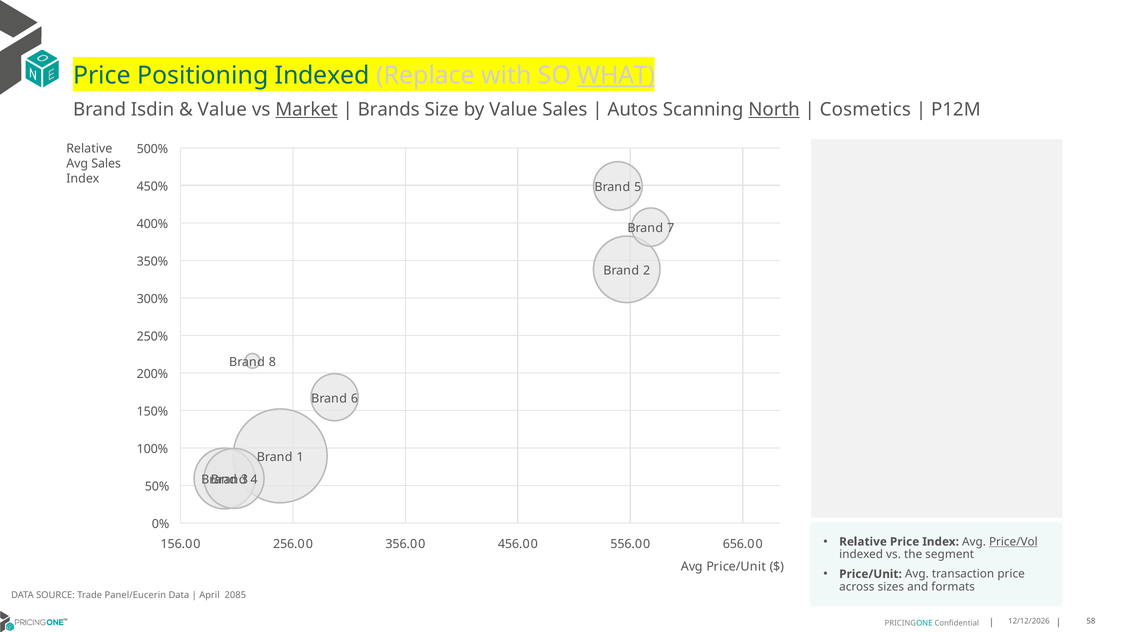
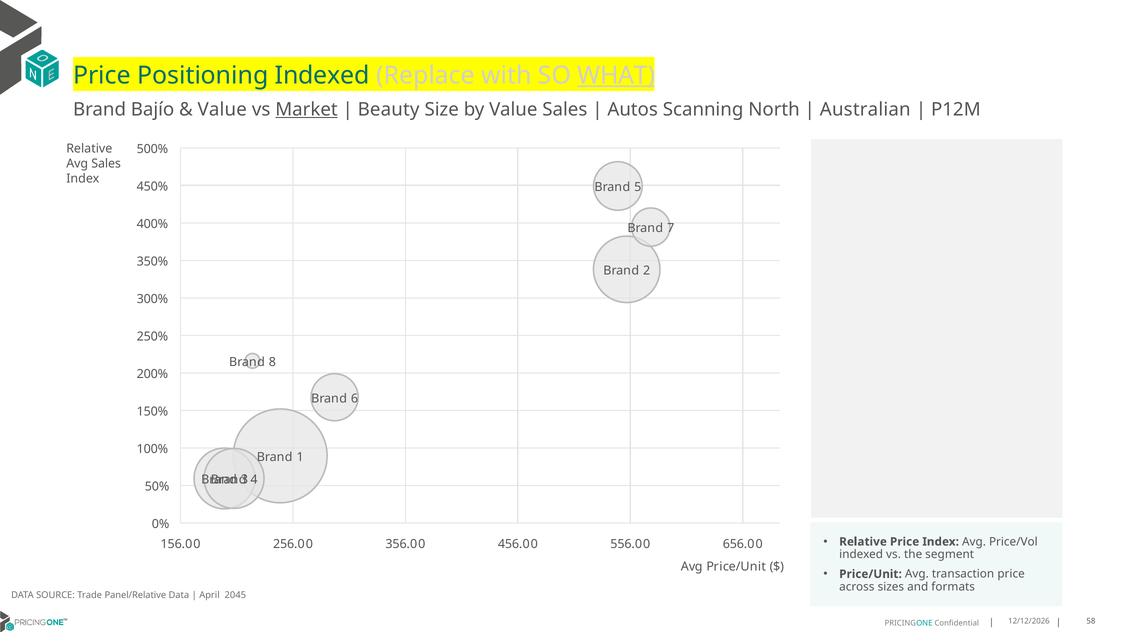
Isdin: Isdin -> Bajío (153, 109)
Brands: Brands -> Beauty (389, 109)
North underline: present -> none (774, 109)
Cosmetics: Cosmetics -> Australian (865, 109)
Price/Vol underline: present -> none (1013, 541)
Panel/Eucerin: Panel/Eucerin -> Panel/Relative (135, 595)
2085: 2085 -> 2045 (235, 595)
